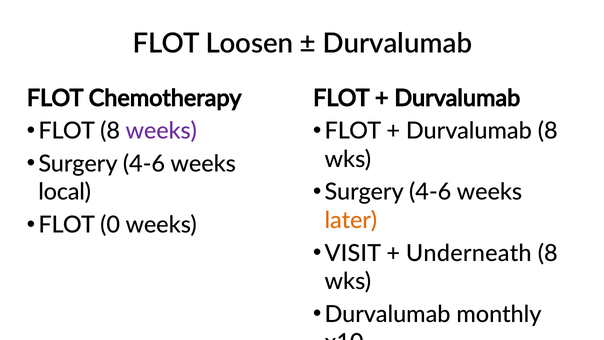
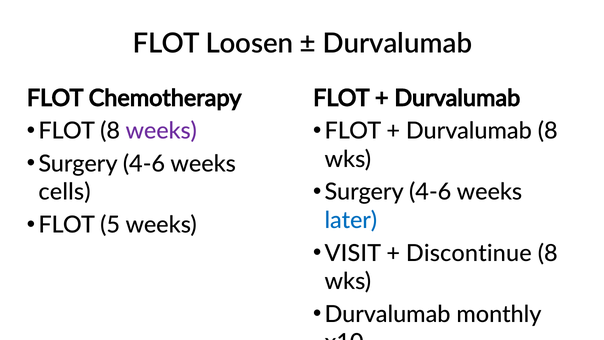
local: local -> cells (65, 192)
later colour: orange -> blue (351, 220)
0: 0 -> 5 (110, 225)
Underneath: Underneath -> Discontinue (469, 253)
